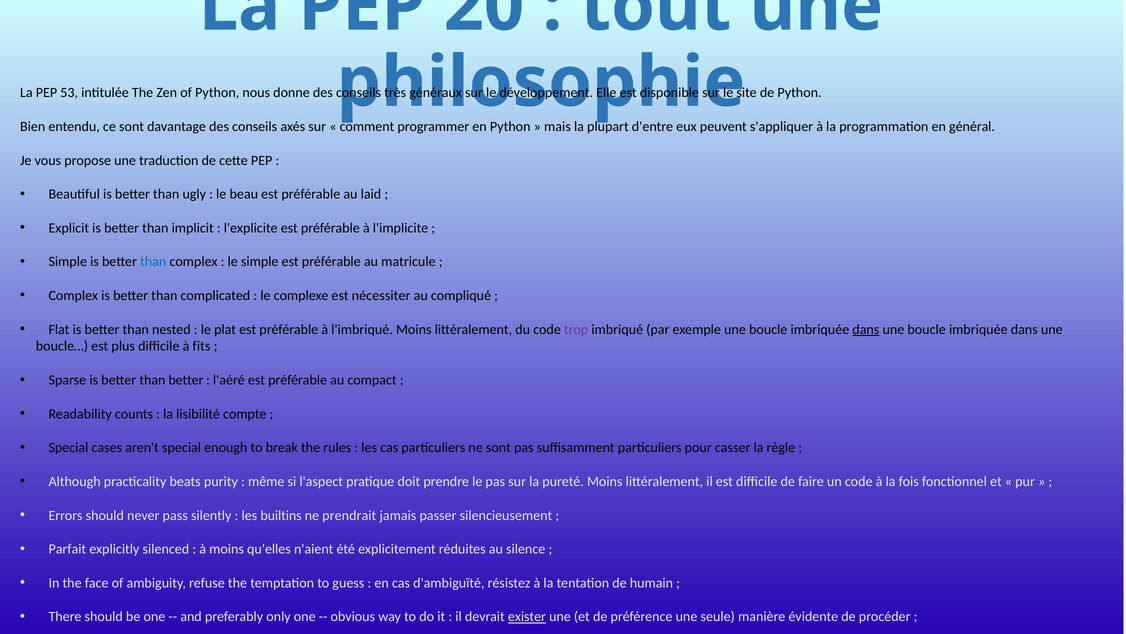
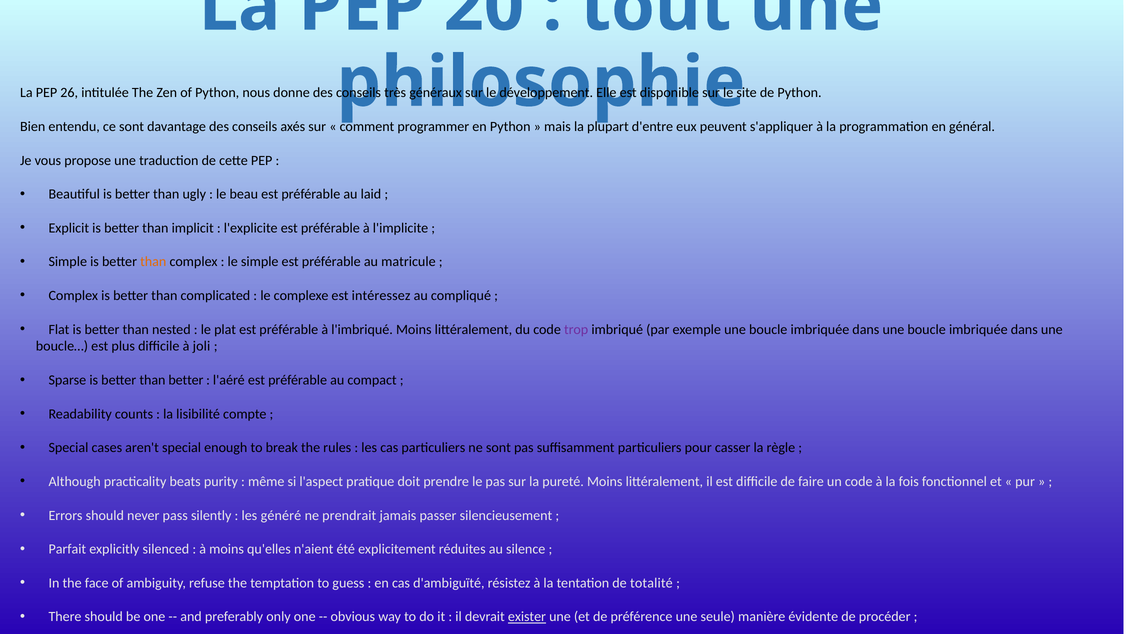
53: 53 -> 26 (69, 93)
than colour: blue -> orange (153, 262)
nécessiter: nécessiter -> intéressez (381, 295)
dans underline: present -> none (866, 329)
fits: fits -> joli (202, 346)
builtins: builtins -> généré (281, 515)
humain: humain -> totalité (651, 582)
